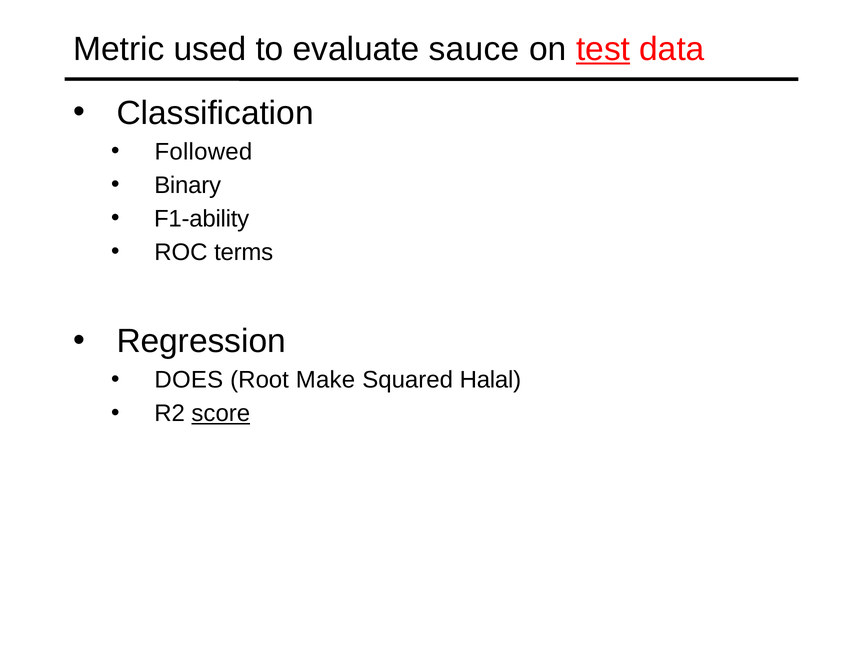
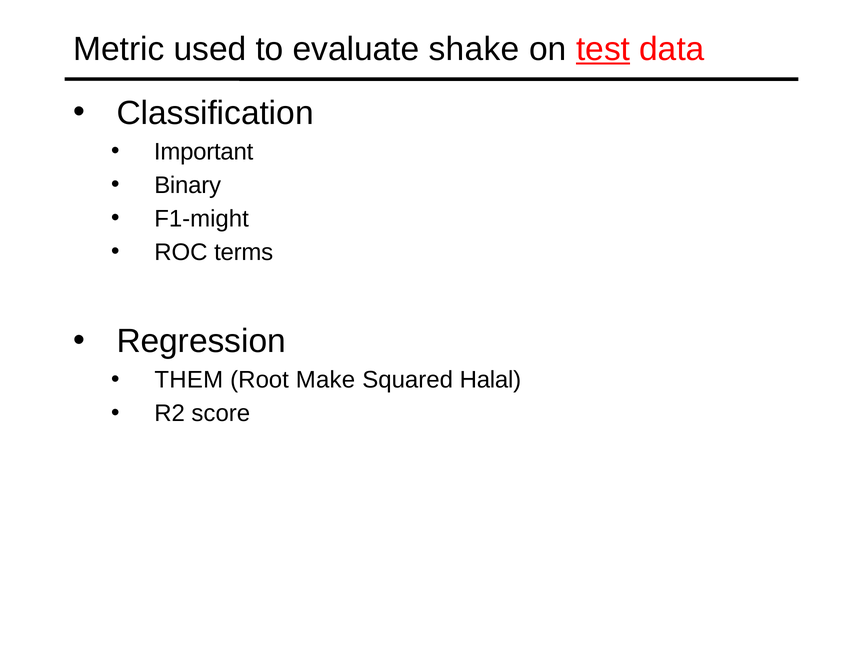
sauce: sauce -> shake (474, 49)
Followed: Followed -> Important (204, 152)
F1-ability: F1-ability -> F1-might (202, 219)
DOES: DOES -> THEM (189, 380)
score underline: present -> none (221, 414)
